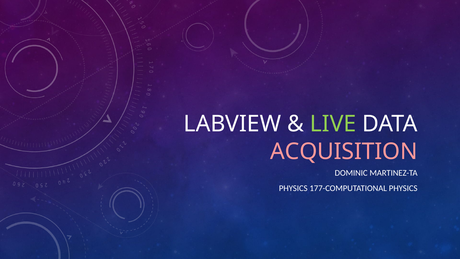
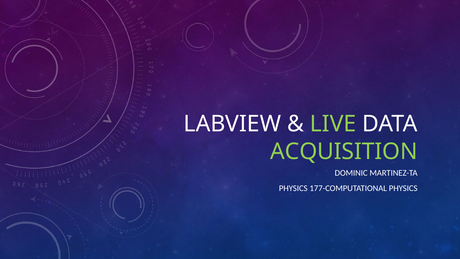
ACQUISITION colour: pink -> light green (344, 152)
